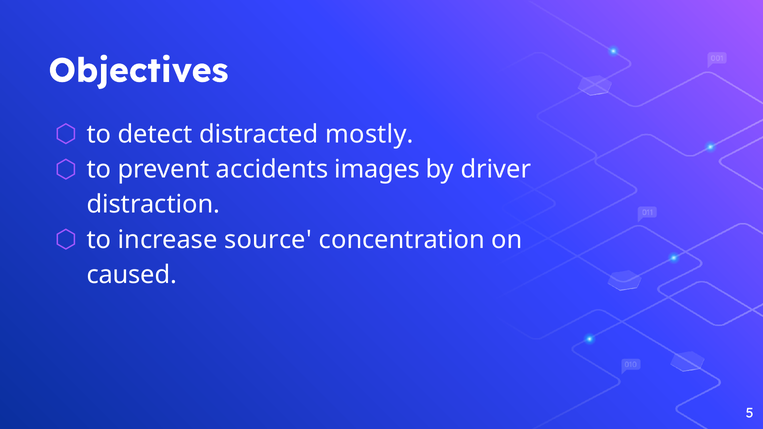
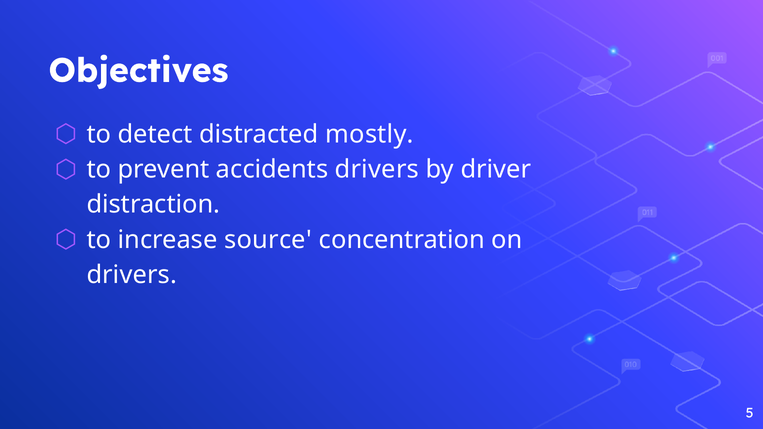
accidents images: images -> drivers (377, 170)
caused: caused -> drivers (132, 275)
